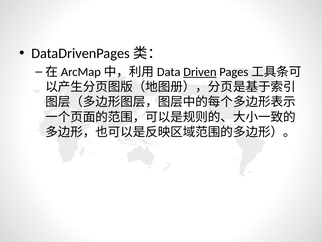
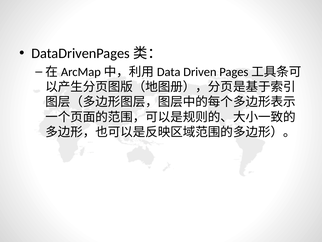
Driven underline: present -> none (200, 72)
